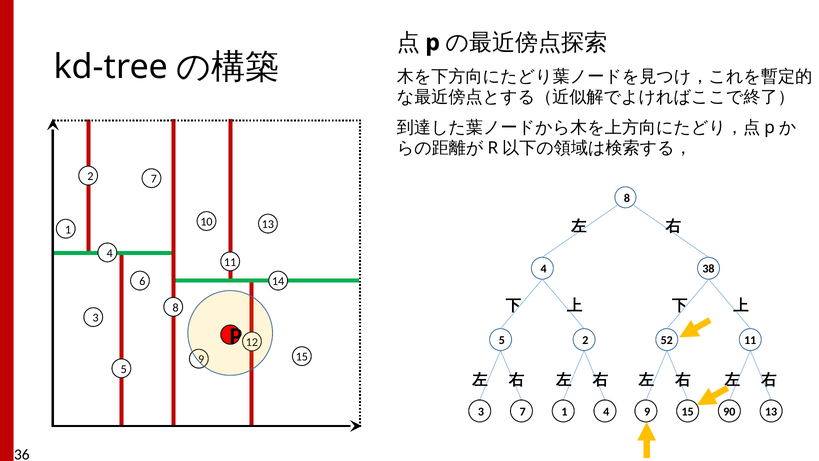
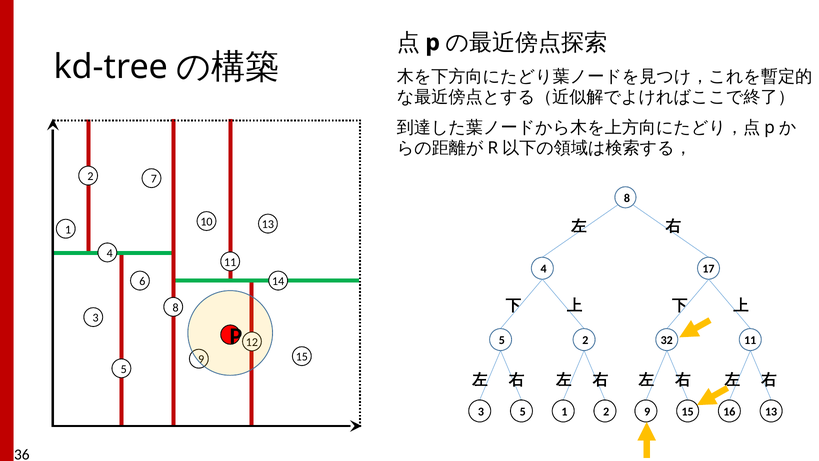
38: 38 -> 17 (708, 269)
52: 52 -> 32 (667, 340)
7: 7 -> 5 (523, 411)
1 4: 4 -> 2 (606, 411)
90: 90 -> 16 (729, 411)
